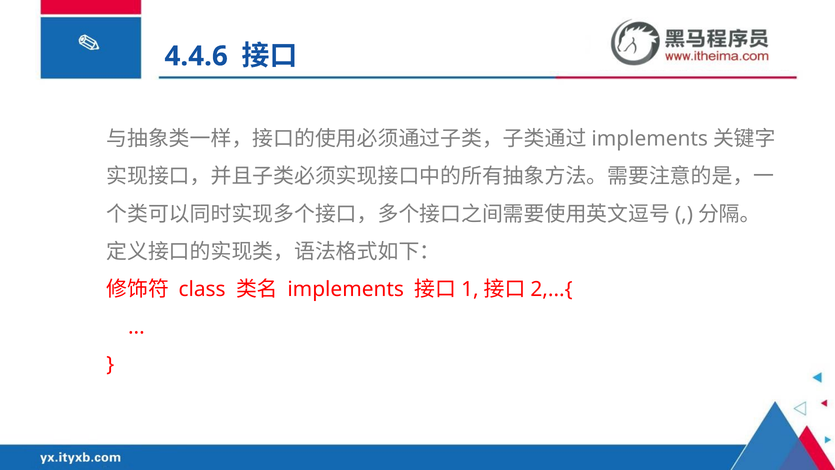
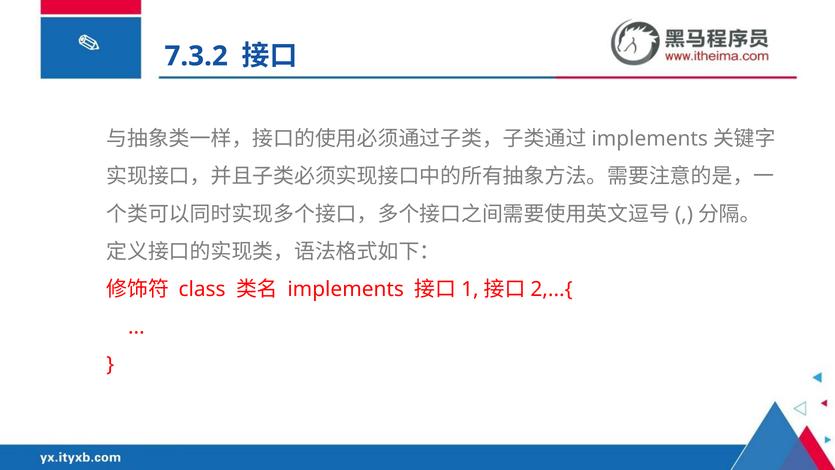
4.4.6: 4.4.6 -> 7.3.2 (196, 56)
